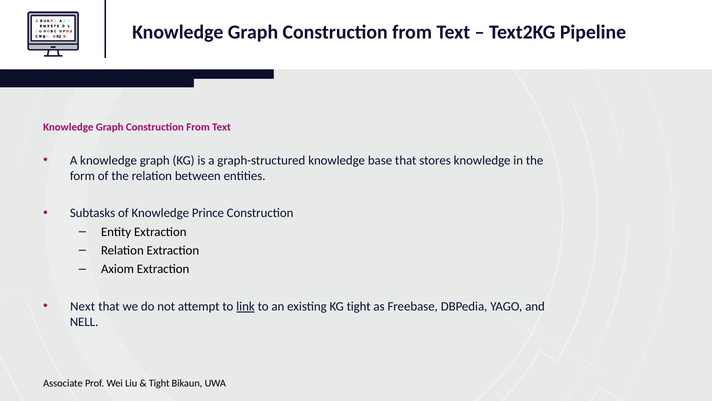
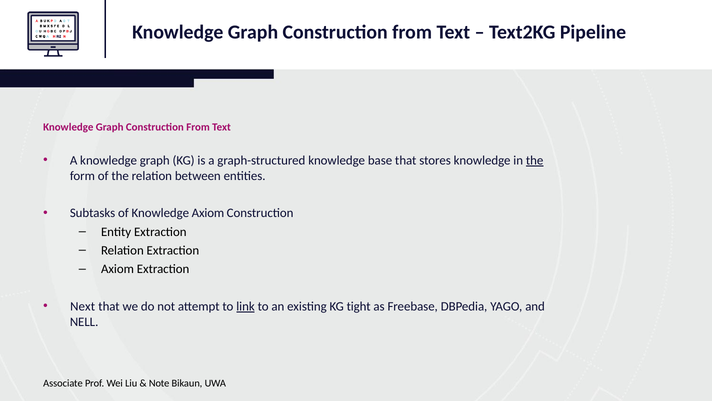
the underline: none -> present (535, 160)
Knowledge Prince: Prince -> Axiom (208, 213)
Tight: Tight -> Note (159, 383)
